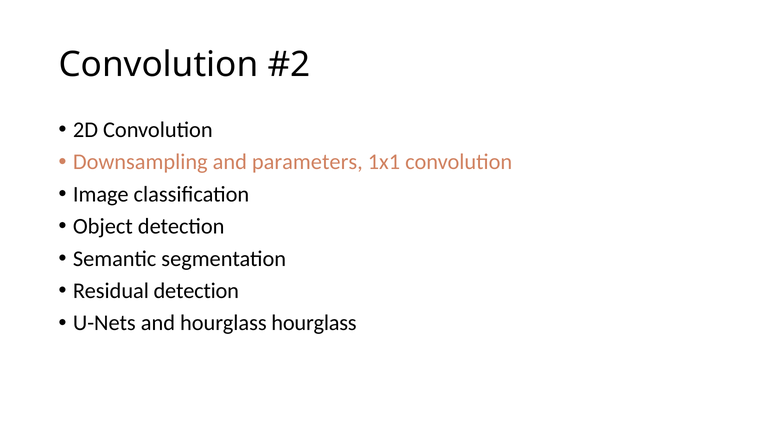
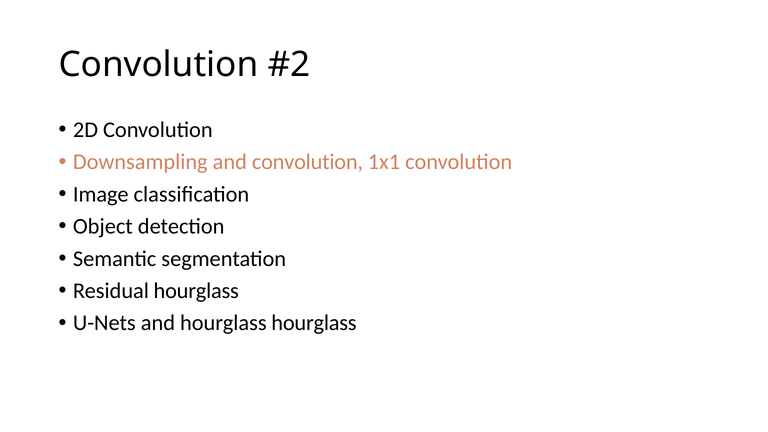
and parameters: parameters -> convolution (307, 162)
Residual detection: detection -> hourglass (196, 291)
